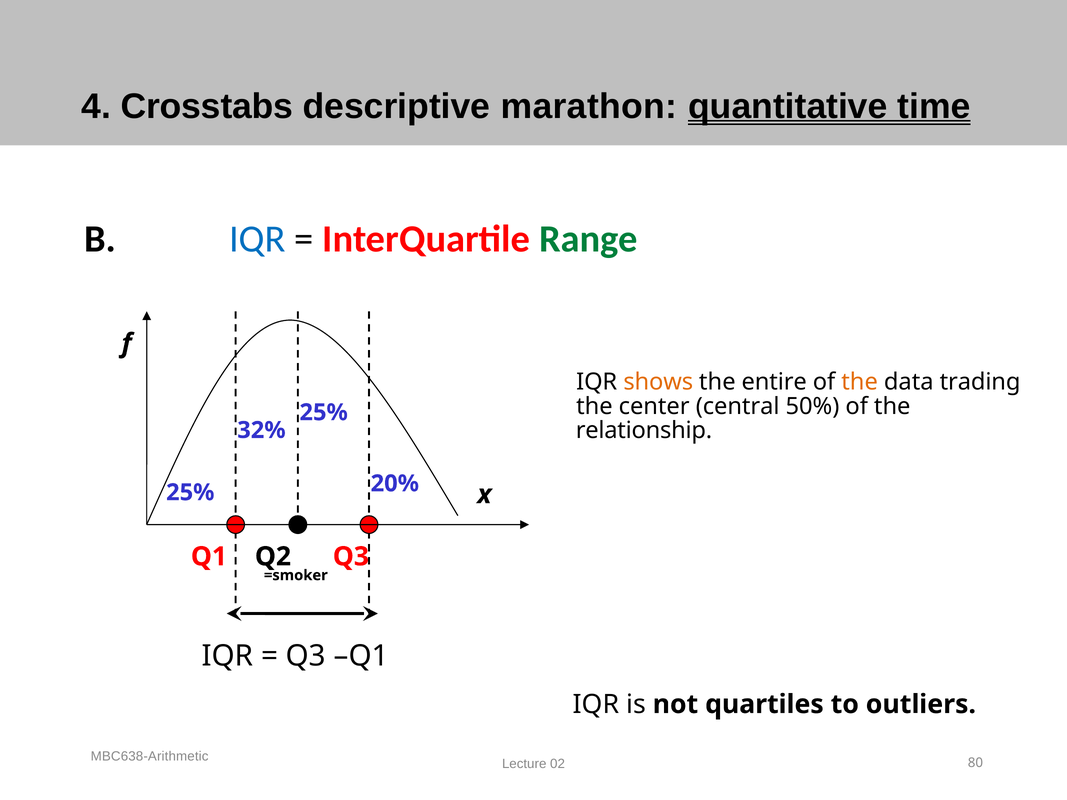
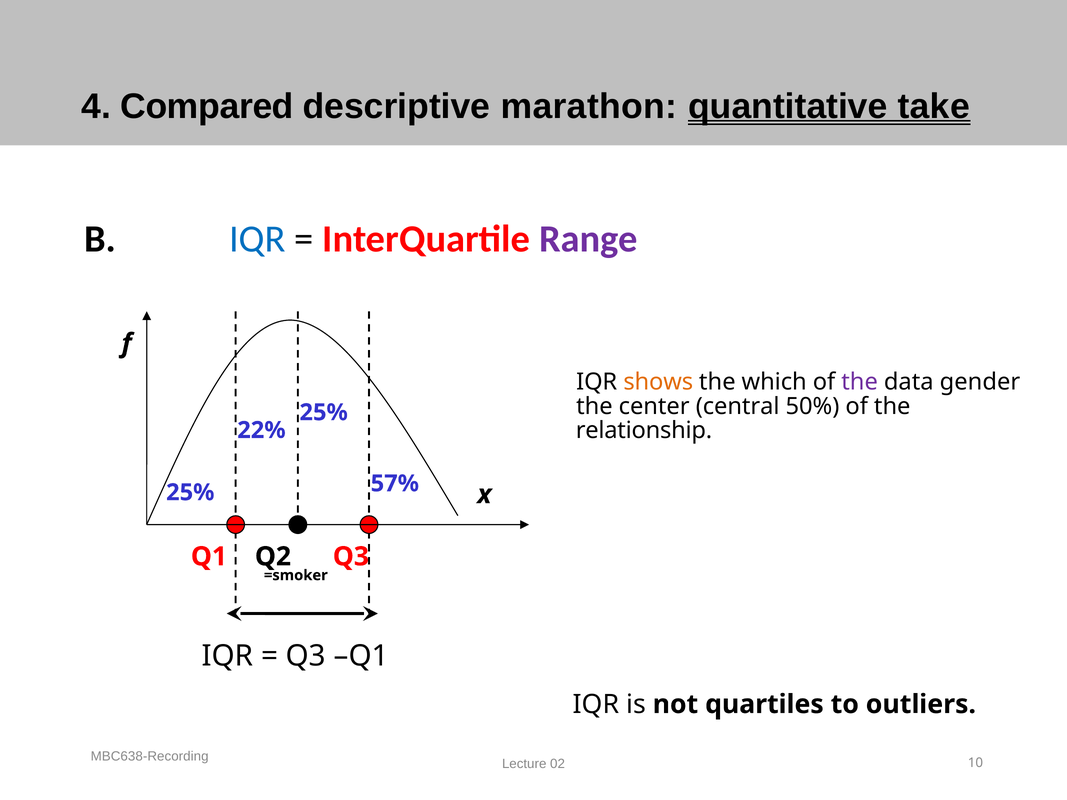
Crosstabs: Crosstabs -> Compared (207, 106)
time: time -> take (934, 106)
Range colour: green -> purple (588, 239)
entire: entire -> which (774, 382)
the colour: orange -> purple (860, 382)
trading: trading -> gender (980, 382)
32%: 32% -> 22% (261, 430)
20%: 20% -> 57% (395, 484)
MBC638-Arithmetic: MBC638-Arithmetic -> MBC638-Recording (150, 757)
80: 80 -> 10 (975, 763)
